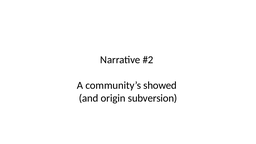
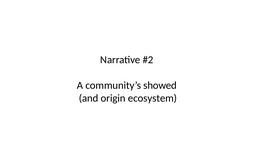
subversion: subversion -> ecosystem (152, 98)
